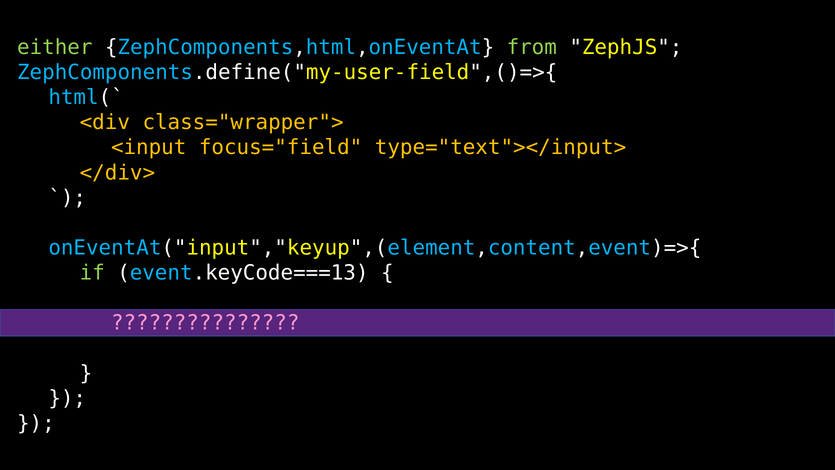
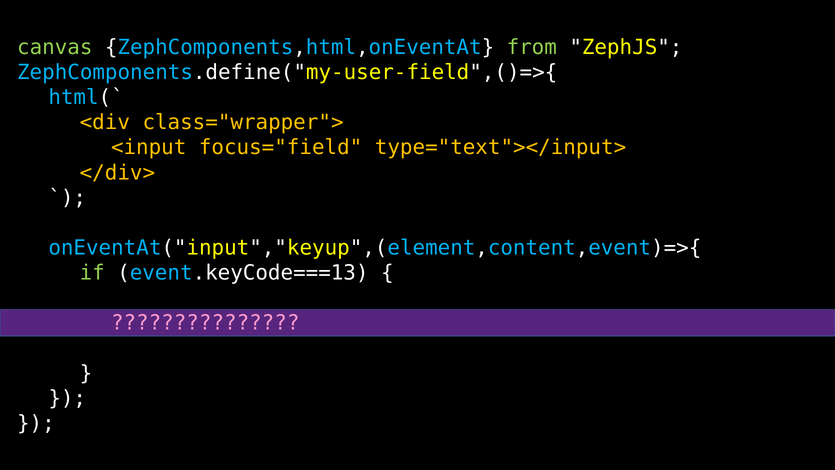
either: either -> canvas (55, 47)
